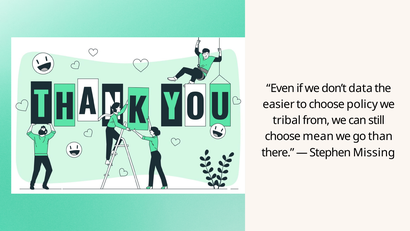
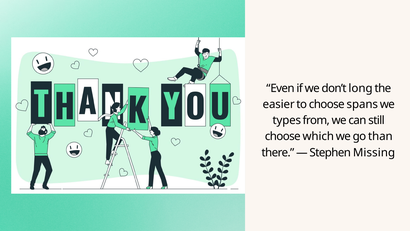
data: data -> long (361, 88)
policy: policy -> spans (362, 104)
tribal: tribal -> types (287, 120)
mean: mean -> which (318, 136)
